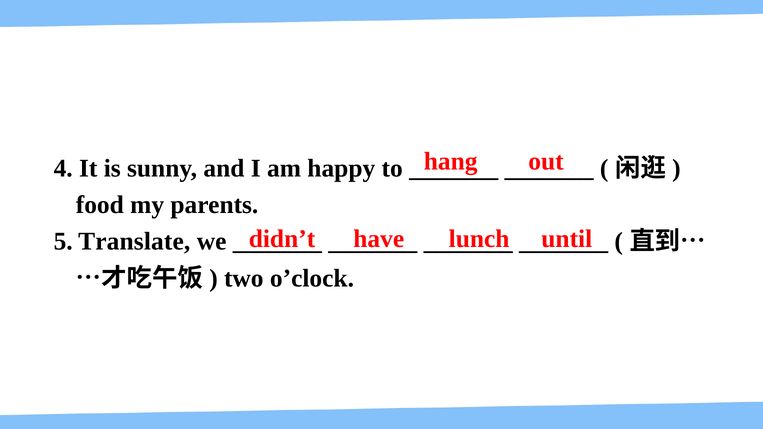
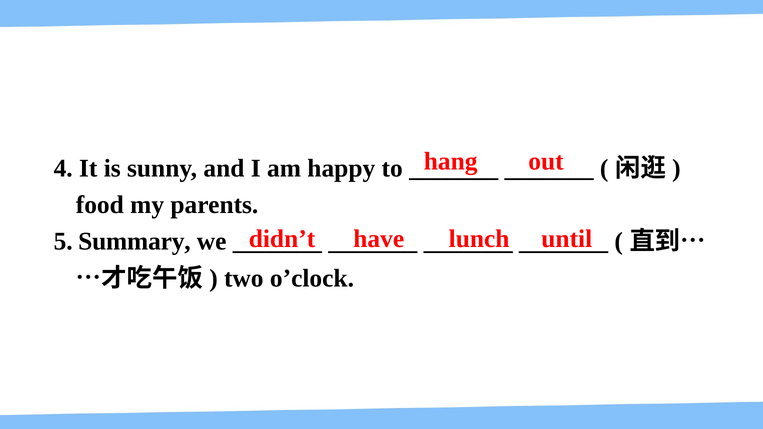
Translate: Translate -> Summary (134, 242)
